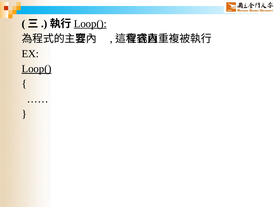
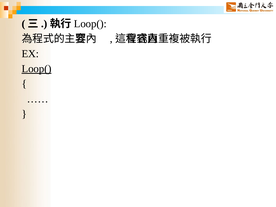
Loop( underline: present -> none (90, 24)
